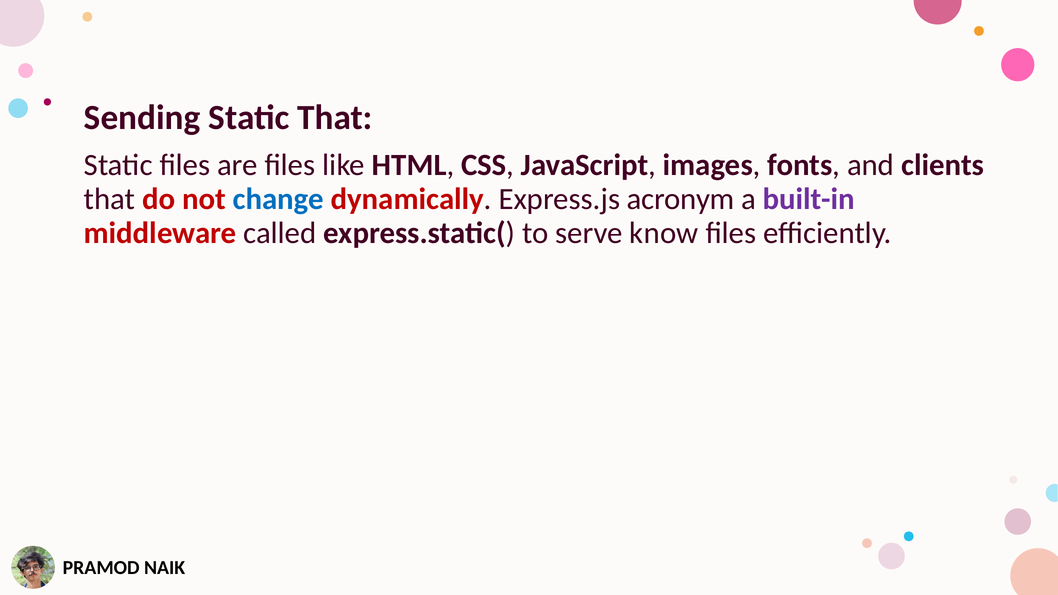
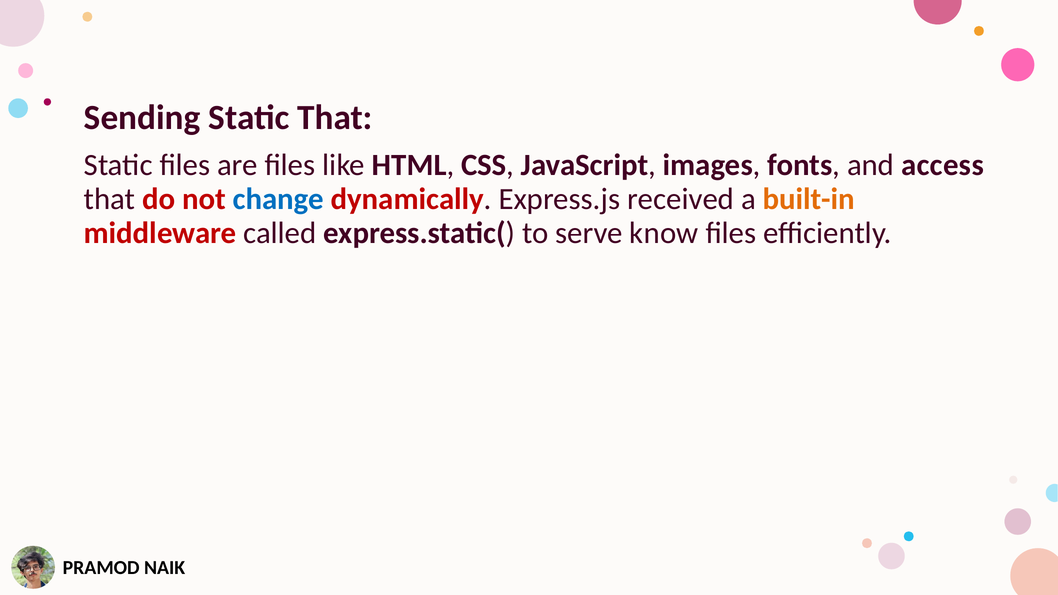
clients: clients -> access (942, 165)
acronym: acronym -> received (681, 199)
built-in colour: purple -> orange (809, 199)
